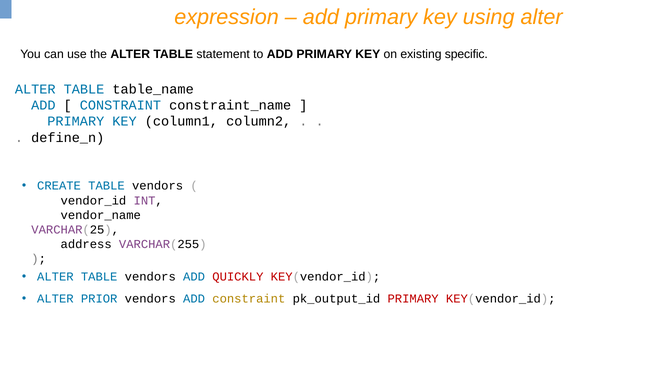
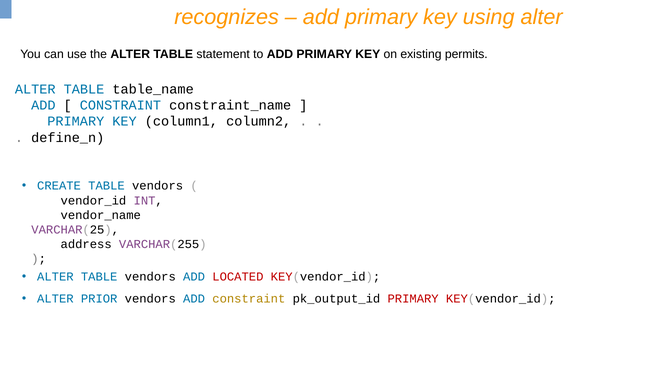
expression: expression -> recognizes (227, 17)
specific: specific -> permits (466, 54)
QUICKLY: QUICKLY -> LOCATED (238, 277)
